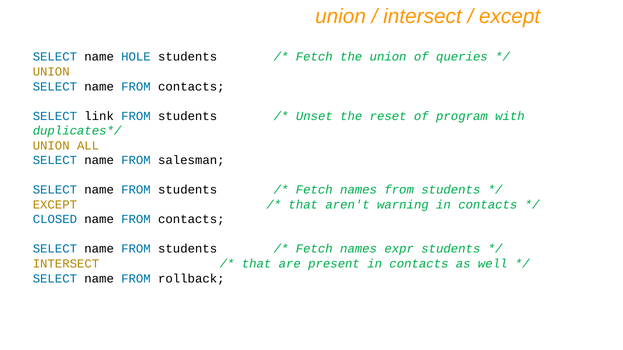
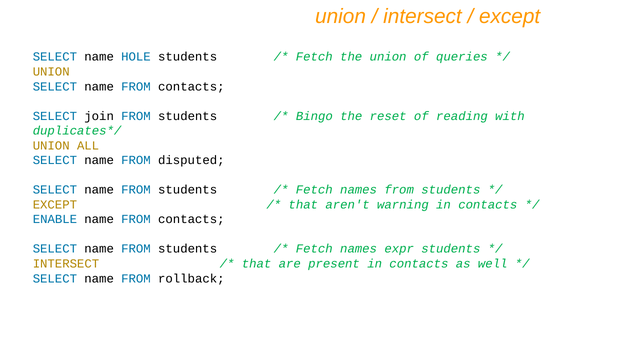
link: link -> join (99, 116)
Unset: Unset -> Bingo (314, 116)
program: program -> reading (462, 116)
salesman: salesman -> disputed (191, 160)
CLOSED: CLOSED -> ENABLE (55, 220)
